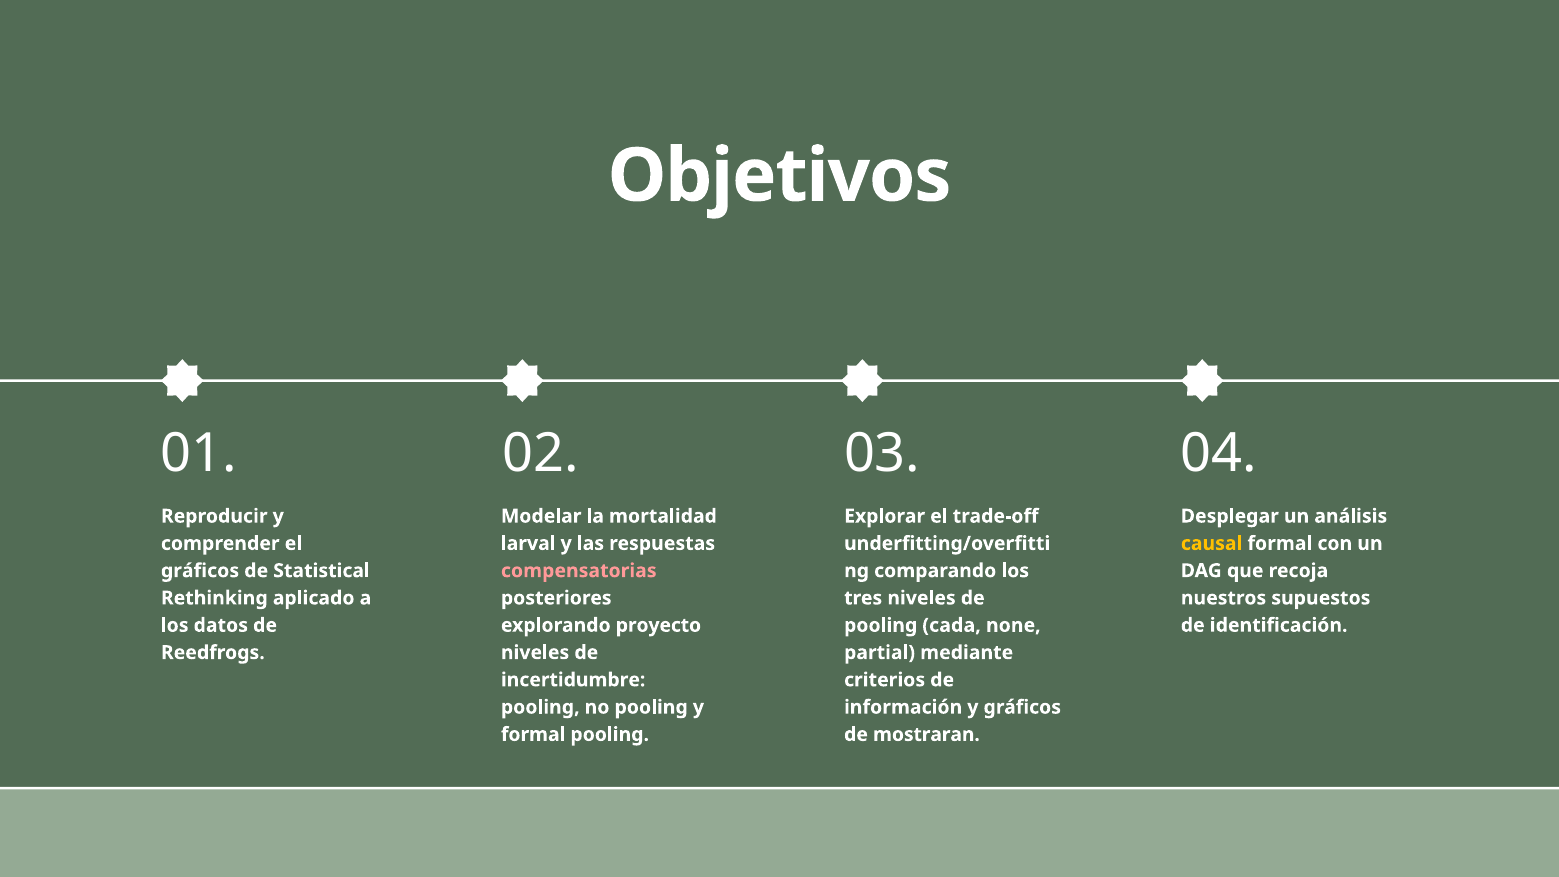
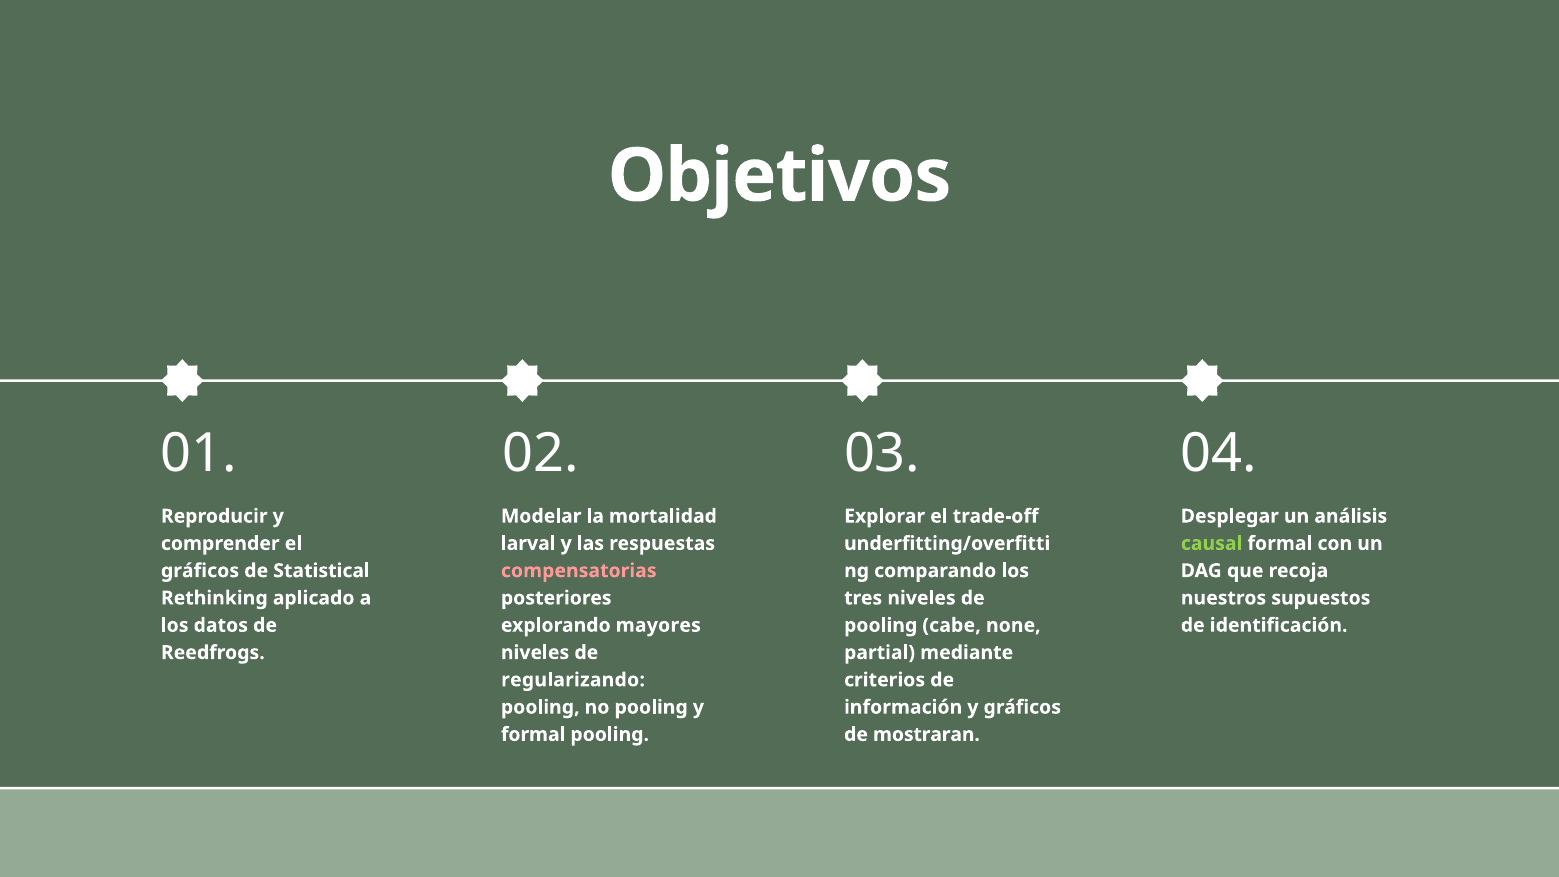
causal colour: yellow -> light green (1212, 543)
proyecto: proyecto -> mayores (658, 625)
cada: cada -> cabe (952, 625)
incertidumbre: incertidumbre -> regularizando (573, 680)
